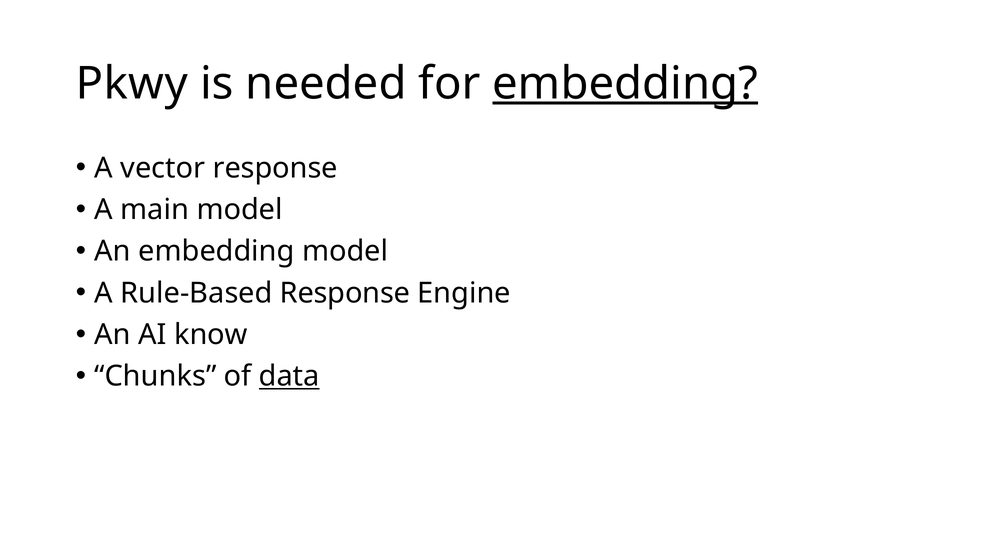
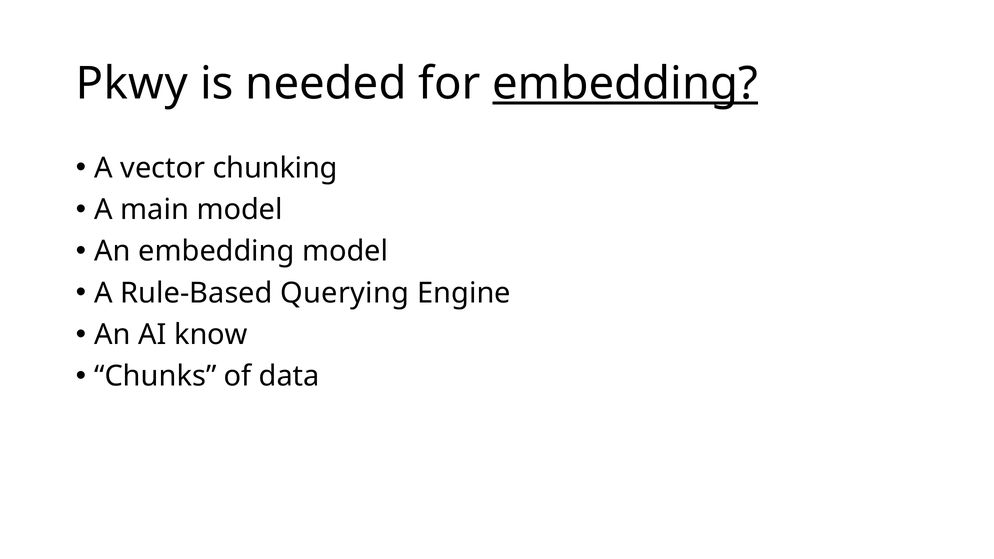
vector response: response -> chunking (275, 168)
Rule-Based Response: Response -> Querying (345, 293)
data underline: present -> none (289, 376)
